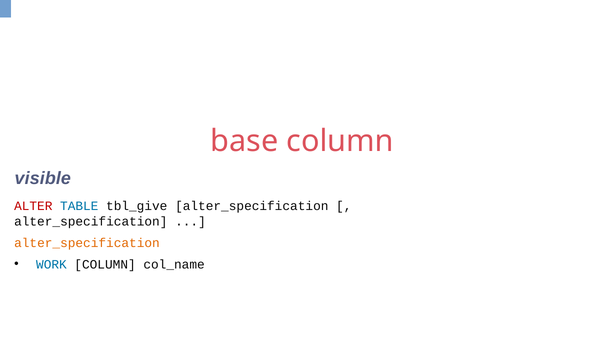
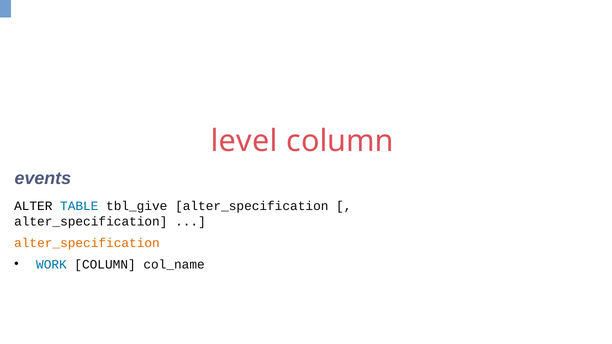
base: base -> level (244, 141)
visible: visible -> events (43, 179)
ALTER colour: red -> black (33, 206)
